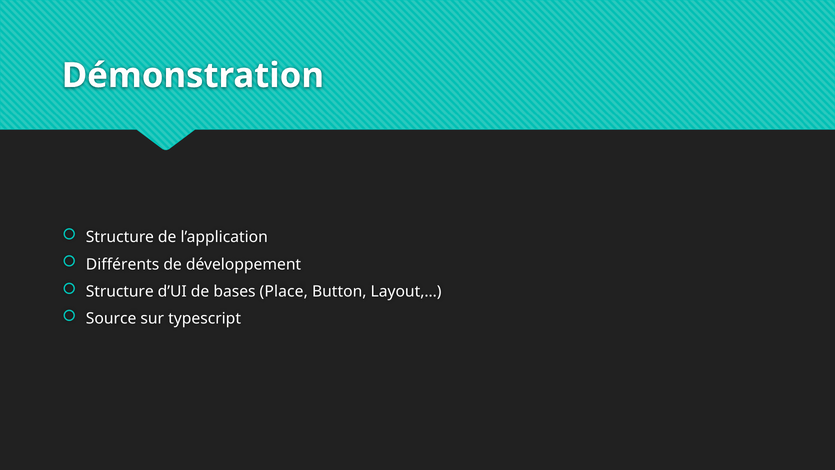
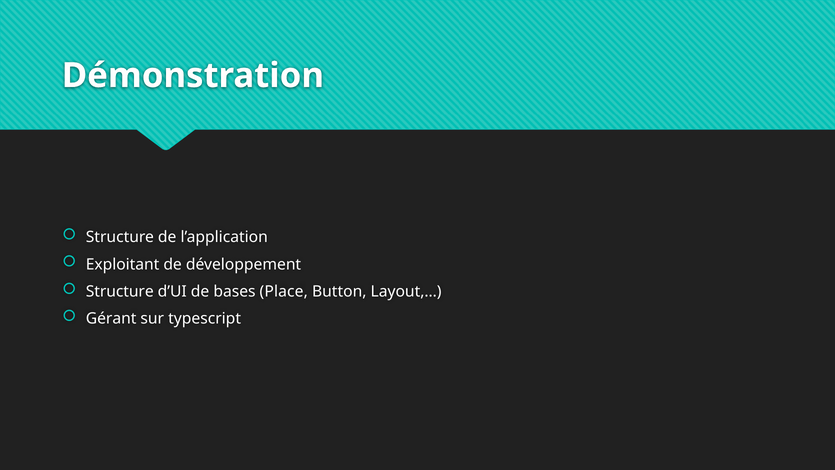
Différents: Différents -> Exploitant (123, 264)
Source: Source -> Gérant (111, 319)
